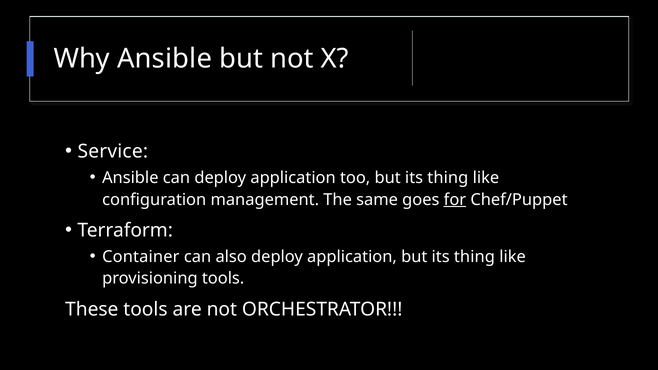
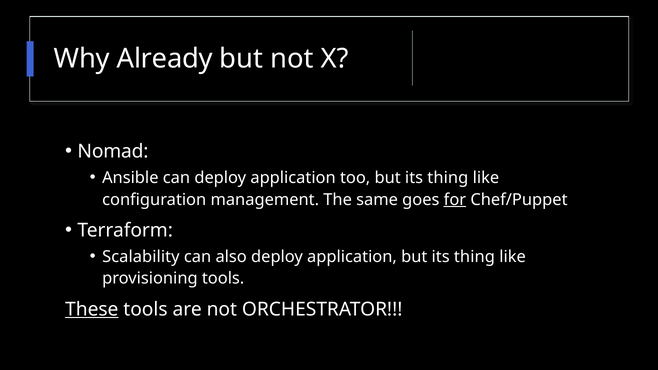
Why Ansible: Ansible -> Already (165, 59)
Service: Service -> Nomad (113, 151)
Container: Container -> Scalability (141, 257)
These underline: none -> present (92, 309)
